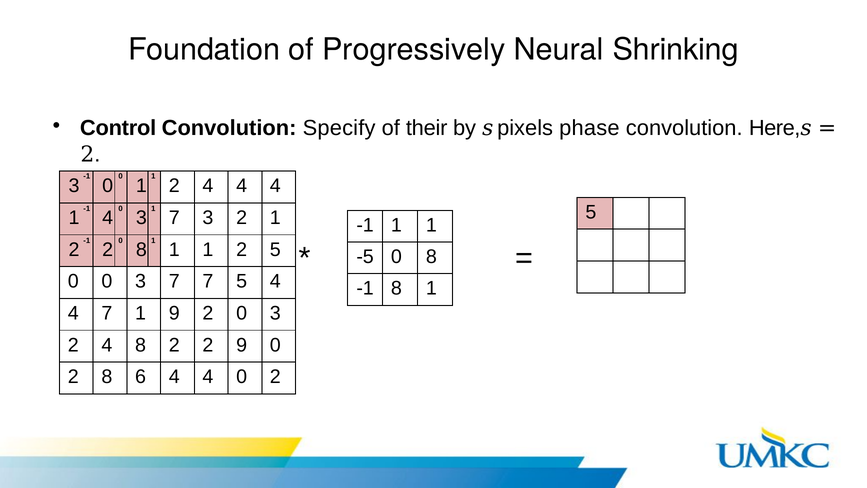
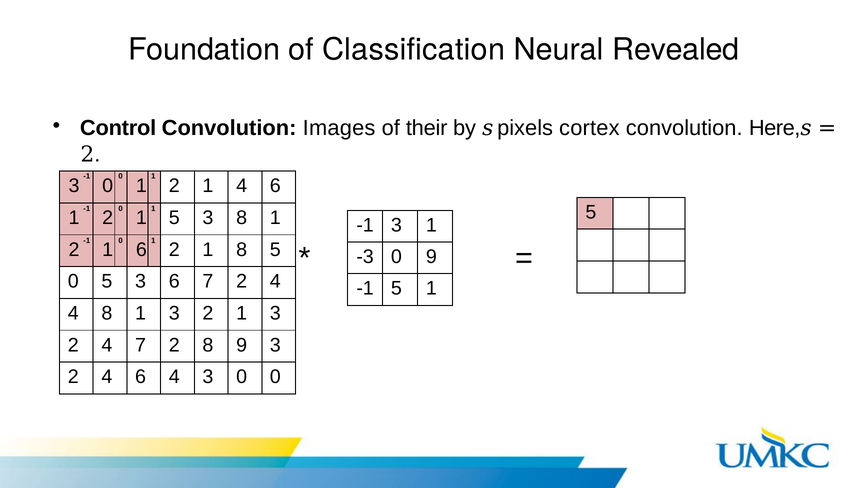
Progressively: Progressively -> Classification (414, 50)
Shrinking: Shrinking -> Revealed (676, 50)
Specify: Specify -> Images (339, 128)
phase: phase -> cortex (589, 128)
4: 4 -> 1 (208, 186)
4: 4 -> 6 (275, 186)
-1 4: 4 -> 2 (108, 218)
3: 3 -> 1 (141, 218)
7: 7 -> 5 (174, 218)
2: 2 -> 8 (242, 218)
-1 1: 1 -> 3 (396, 225)
-1 2: 2 -> 1 (108, 250)
8: 8 -> 6 (141, 250)
1: 1 -> 2 (174, 250)
2: 2 -> 8 (242, 250)
-5: -5 -> -3 (365, 257)
8: 8 -> 9 (431, 257)
0: 0 -> 5 (107, 281)
3 7: 7 -> 6 (174, 281)
5: 5 -> 2 (242, 281)
-1 8: 8 -> 5 (396, 289)
4 7: 7 -> 8 (107, 313)
9: 9 -> 3 (174, 313)
0: 0 -> 1 (242, 313)
4 8: 8 -> 7 (141, 345)
2 2: 2 -> 8 (208, 345)
9 0: 0 -> 3 (275, 345)
8: 8 -> 4 (107, 377)
6 4 4: 4 -> 3 (208, 377)
2: 2 -> 0 (275, 377)
